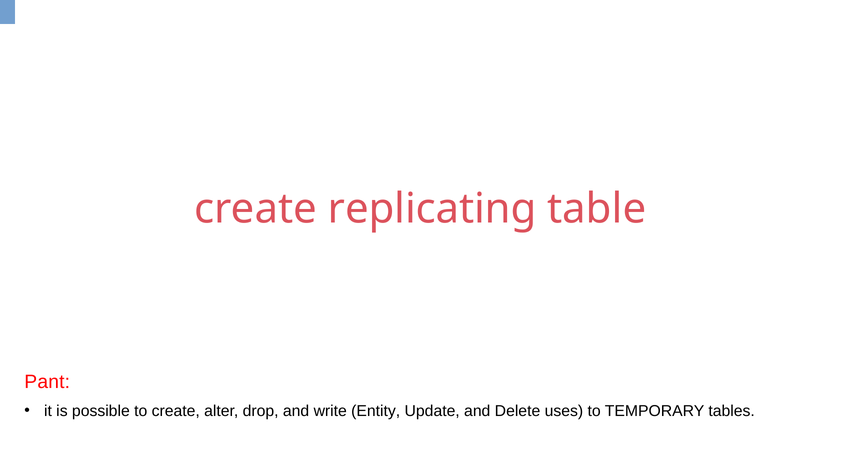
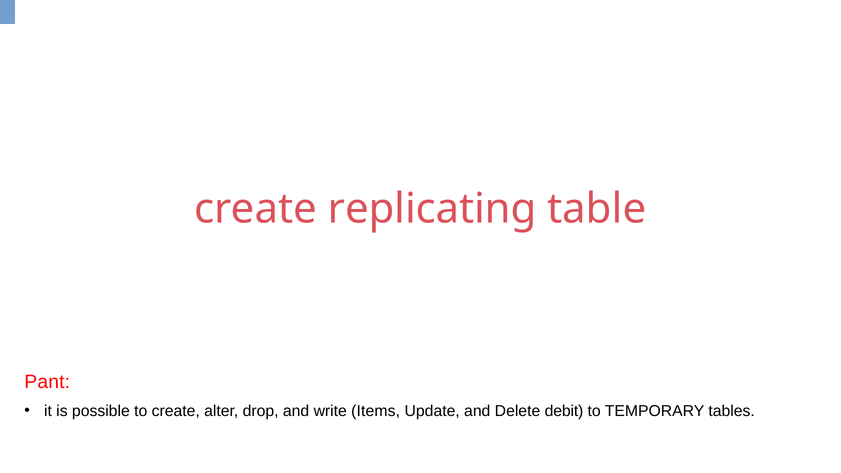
Entity: Entity -> Items (376, 411)
uses: uses -> debit (564, 411)
